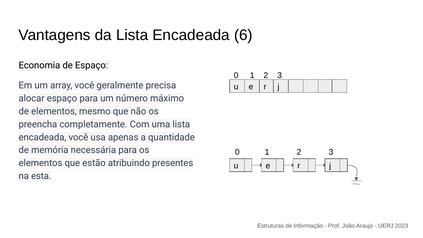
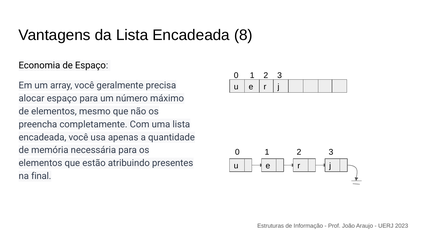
6: 6 -> 8 (243, 35)
esta: esta -> final (41, 176)
